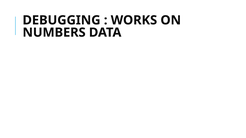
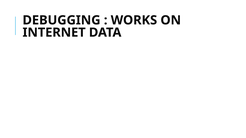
NUMBERS: NUMBERS -> INTERNET (54, 33)
